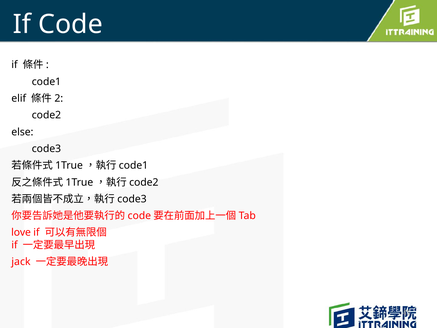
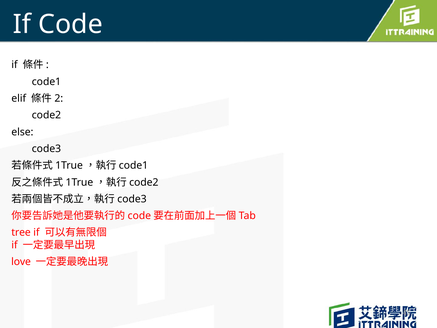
love: love -> tree (21, 232)
jack: jack -> love (21, 262)
